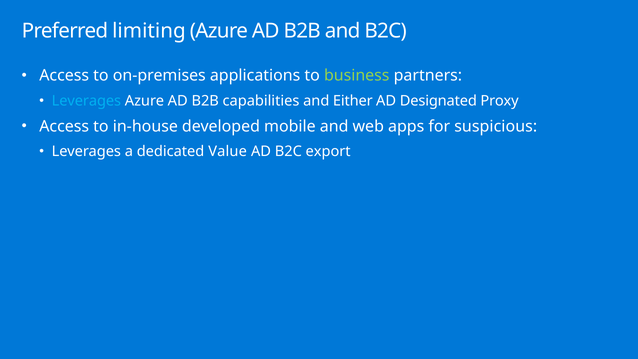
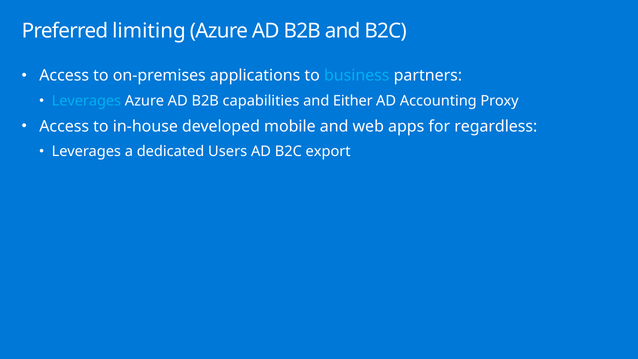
business colour: light green -> light blue (357, 76)
Designated: Designated -> Accounting (438, 101)
suspicious: suspicious -> regardless (496, 126)
Value: Value -> Users (228, 152)
